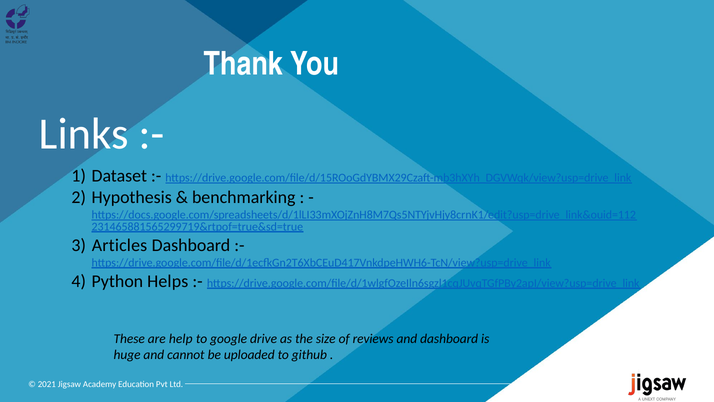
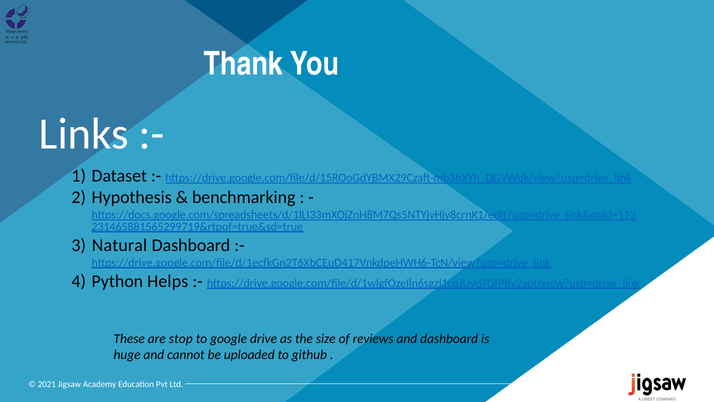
Articles: Articles -> Natural (120, 245)
help: help -> stop (181, 339)
